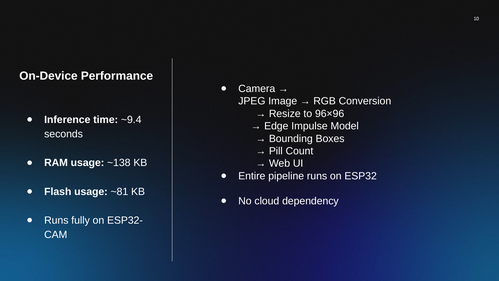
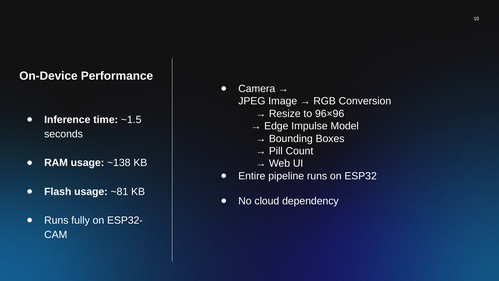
~9.4: ~9.4 -> ~1.5 (131, 120)
